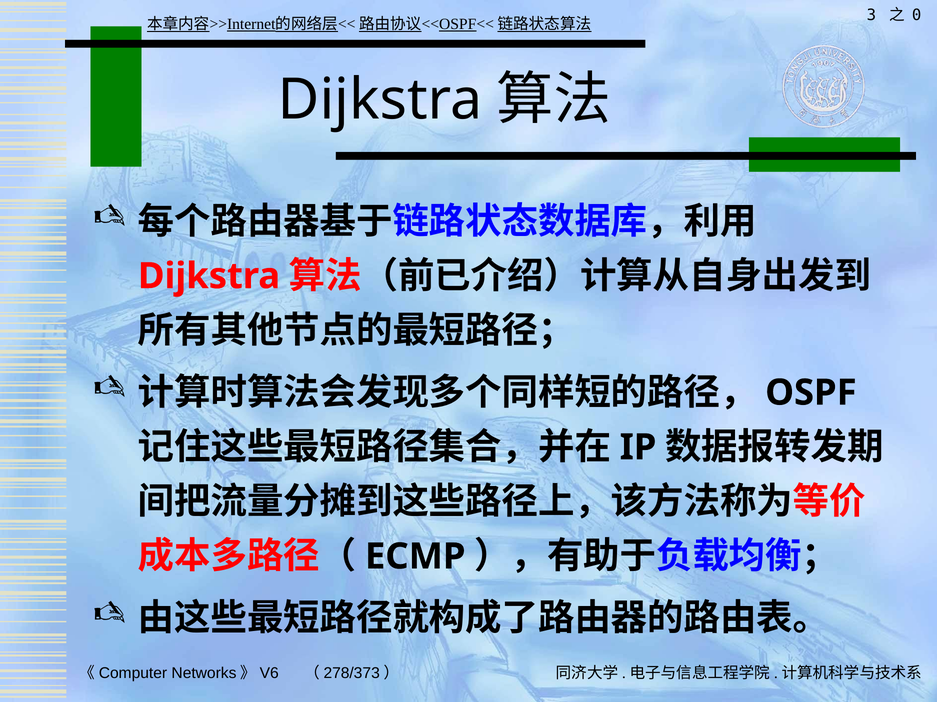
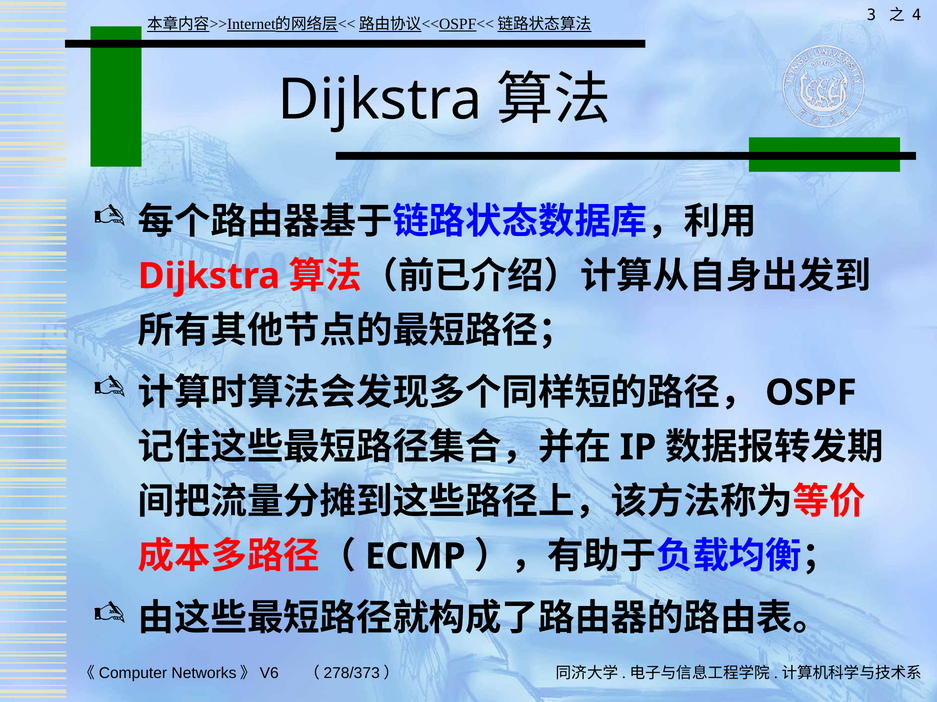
0: 0 -> 4 (917, 15)
